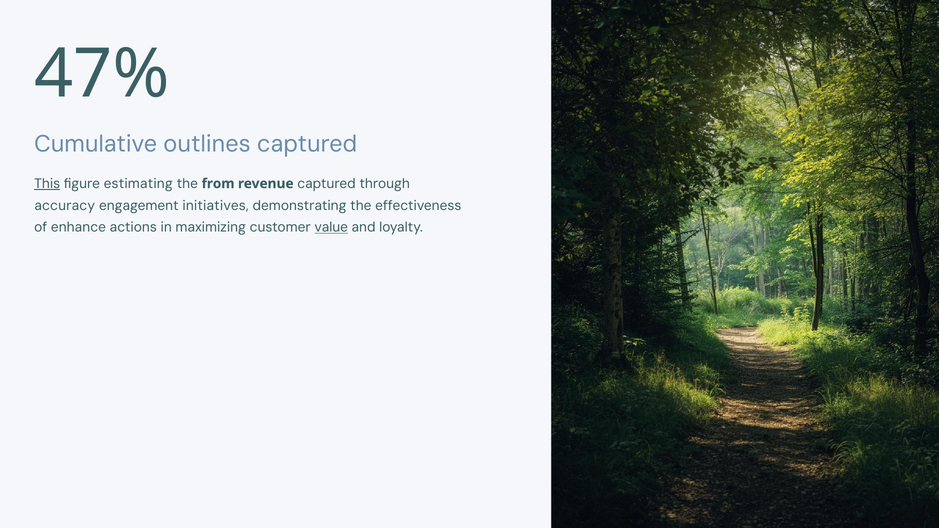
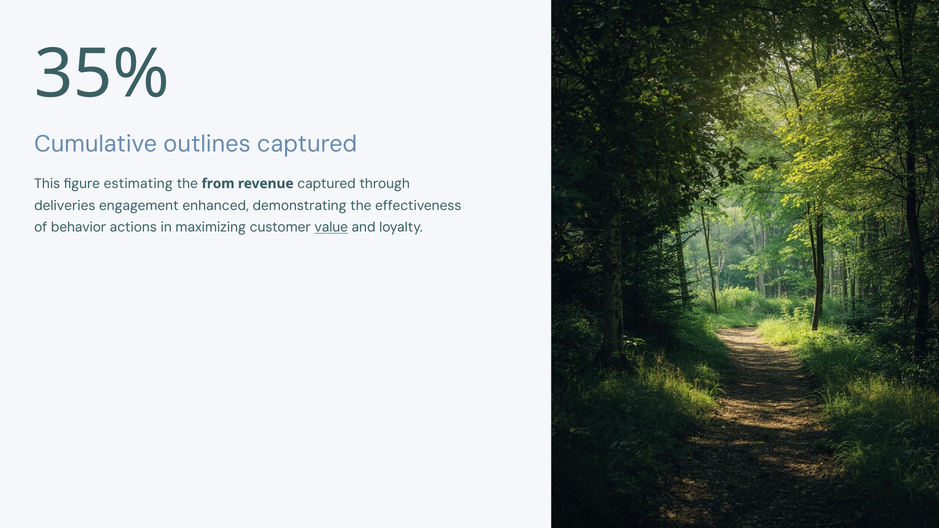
47%: 47% -> 35% (102, 74)
This underline: present -> none (47, 184)
accuracy: accuracy -> deliveries (65, 206)
initiatives: initiatives -> enhanced (216, 206)
enhance: enhance -> behavior (79, 227)
